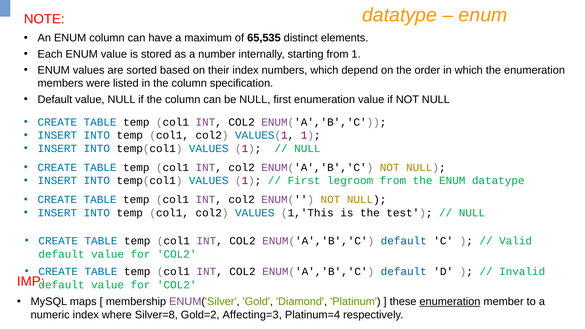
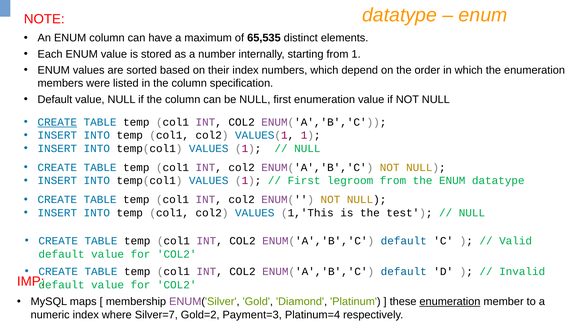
CREATE underline: none -> present (57, 122)
Silver=8: Silver=8 -> Silver=7 (156, 315)
Affecting=3: Affecting=3 -> Payment=3 (252, 315)
